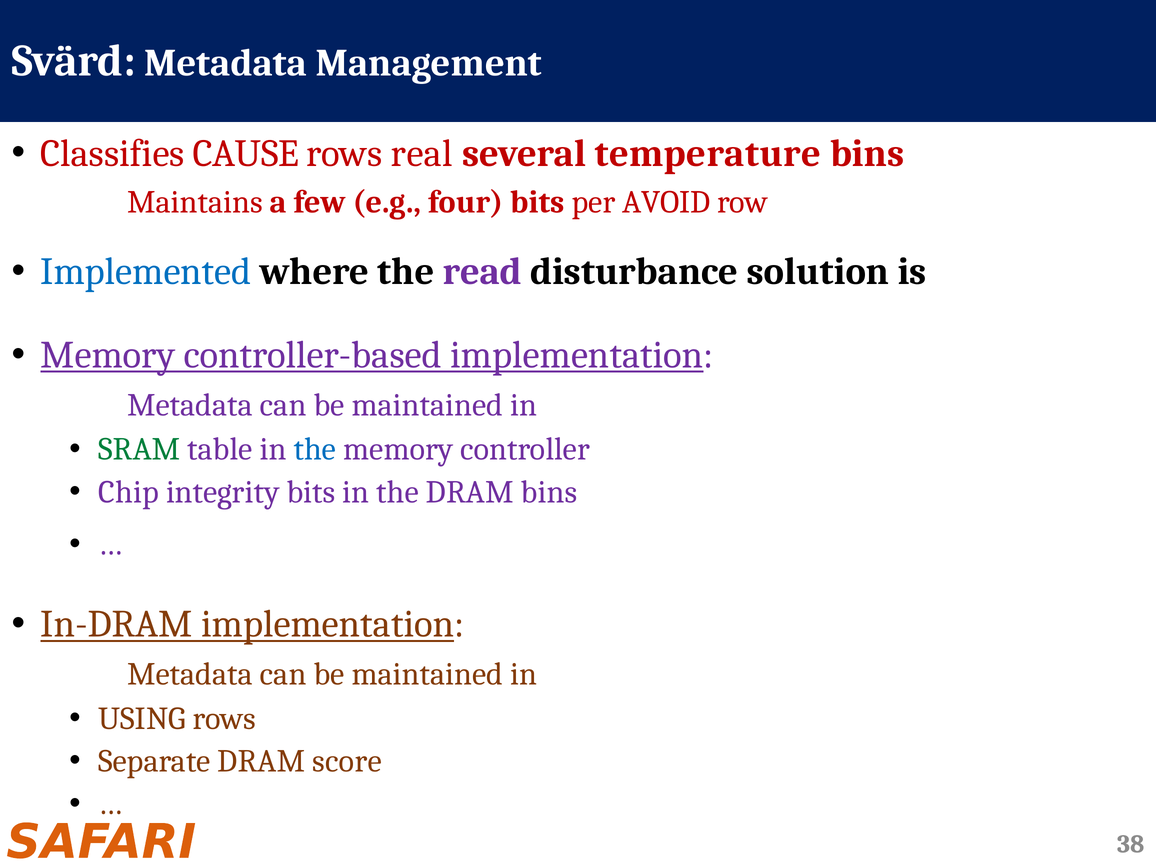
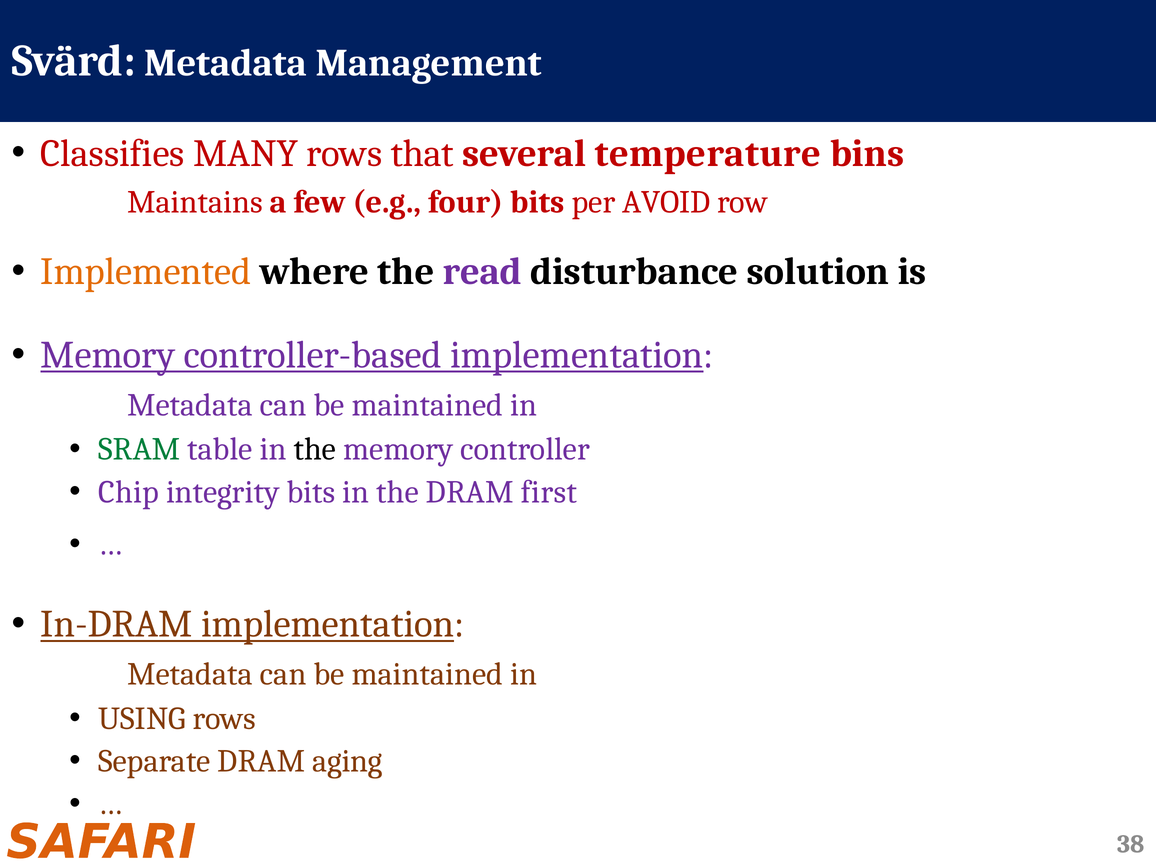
CAUSE: CAUSE -> MANY (246, 154)
real: real -> that (422, 154)
Implemented colour: blue -> orange (146, 272)
the colour: blue -> black (315, 449)
DRAM bins: bins -> first (549, 492)
score: score -> aging (347, 761)
